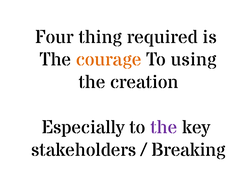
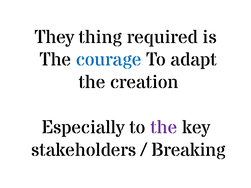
Four: Four -> They (54, 37)
courage colour: orange -> blue (109, 59)
using: using -> adapt (194, 59)
